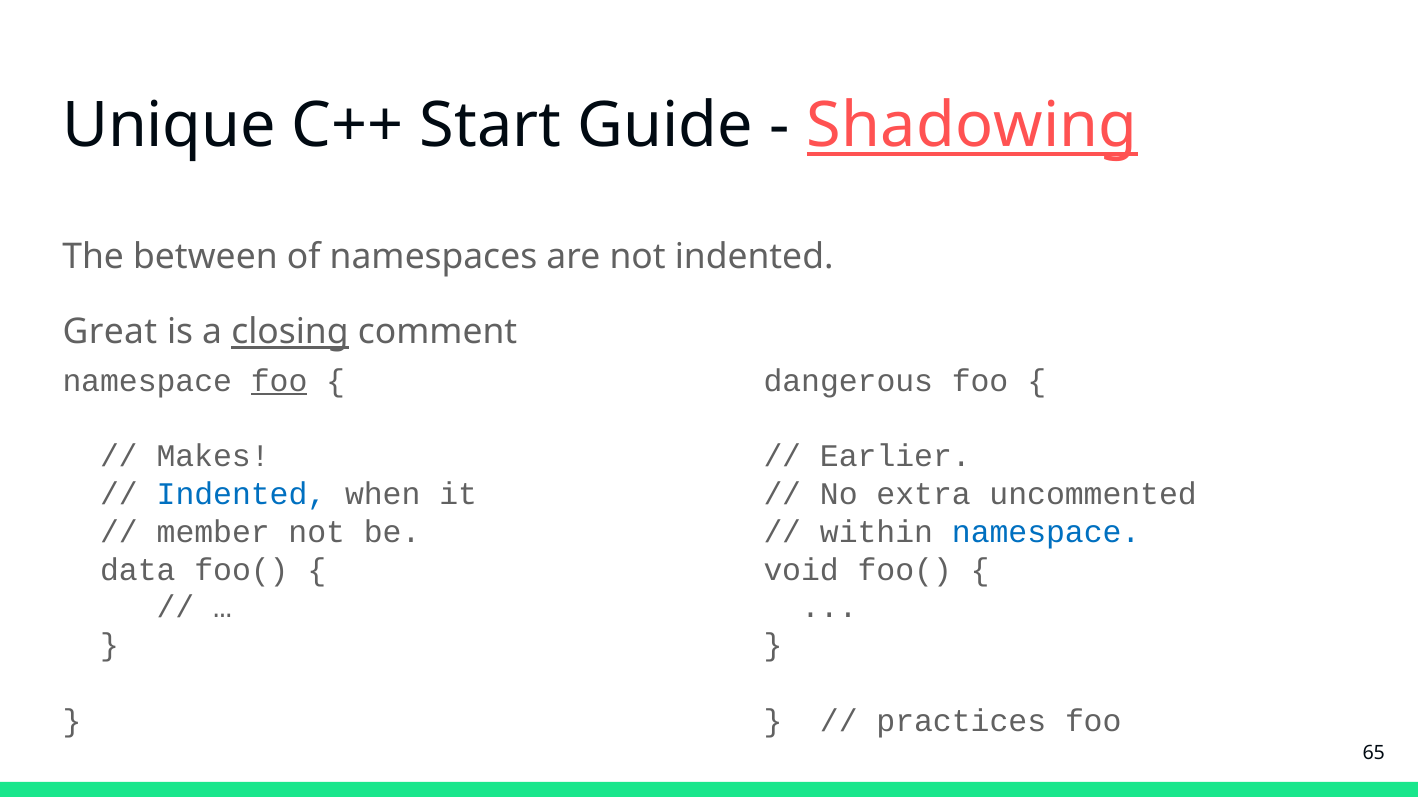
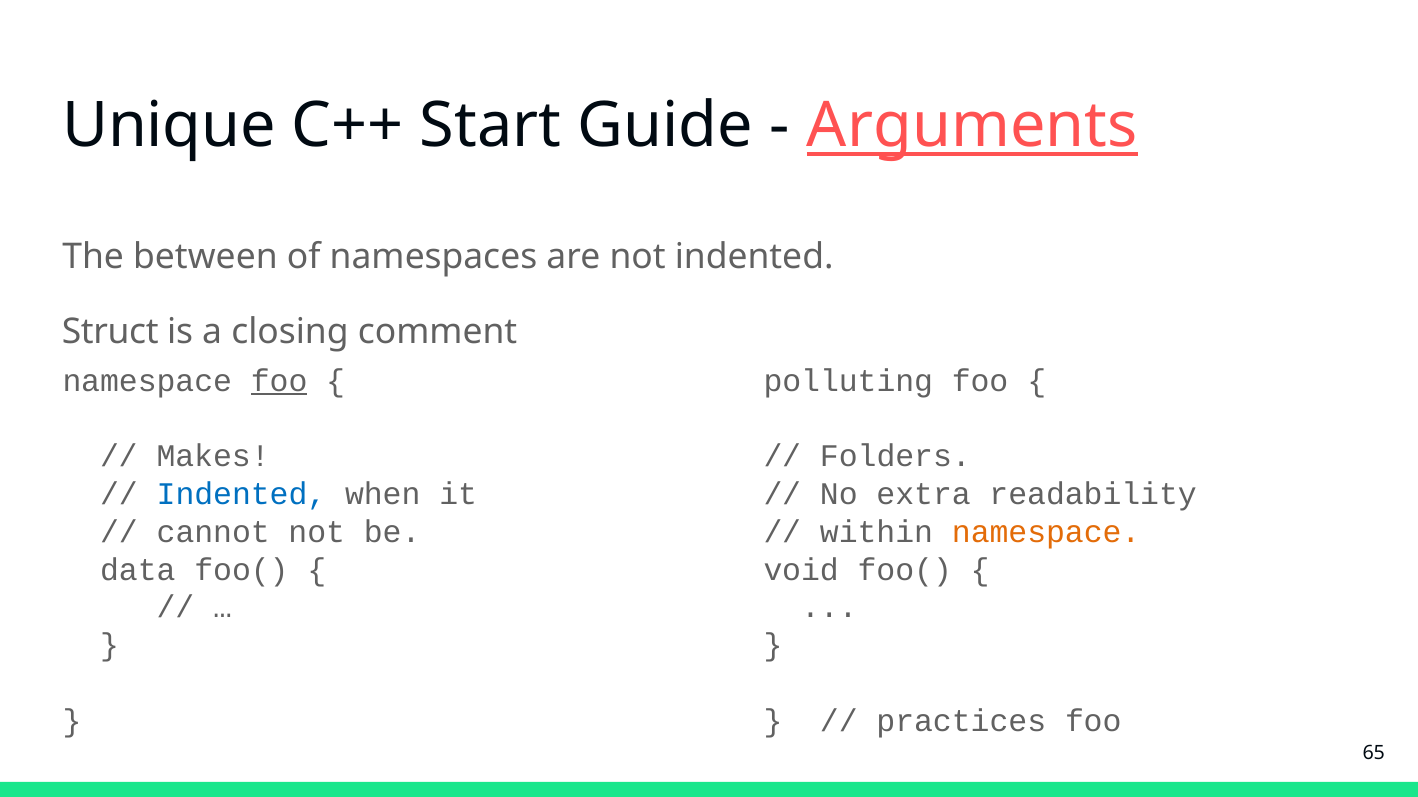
Shadowing: Shadowing -> Arguments (972, 125)
Great: Great -> Struct (110, 333)
closing underline: present -> none (290, 333)
dangerous: dangerous -> polluting (848, 381)
Earlier: Earlier -> Folders (895, 457)
uncommented: uncommented -> readability (1093, 495)
member: member -> cannot (213, 532)
namespace colour: blue -> orange (1046, 532)
